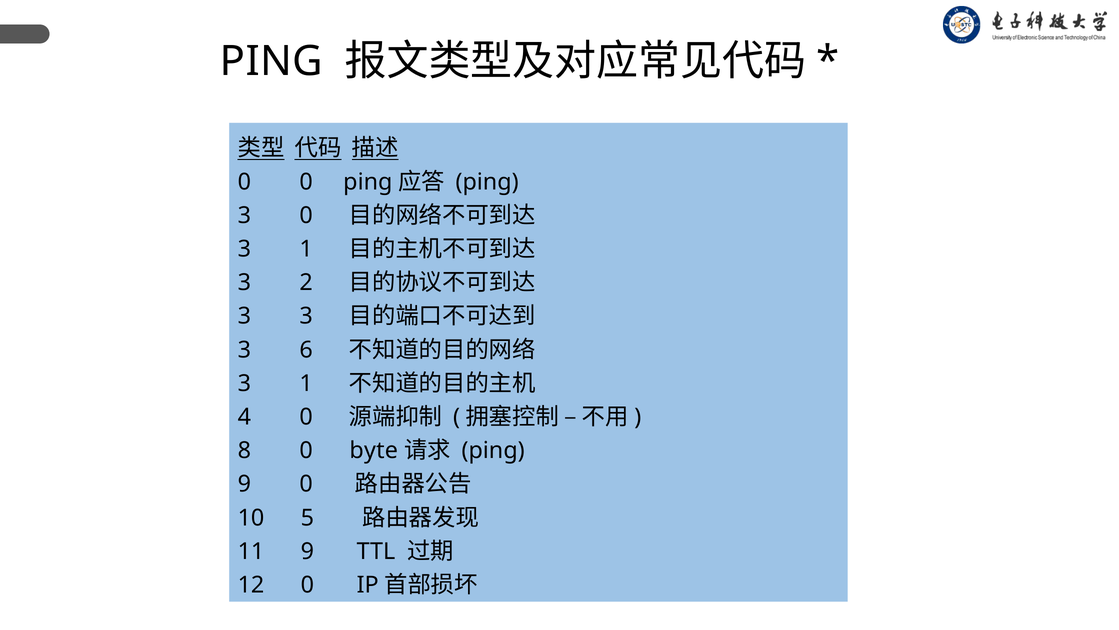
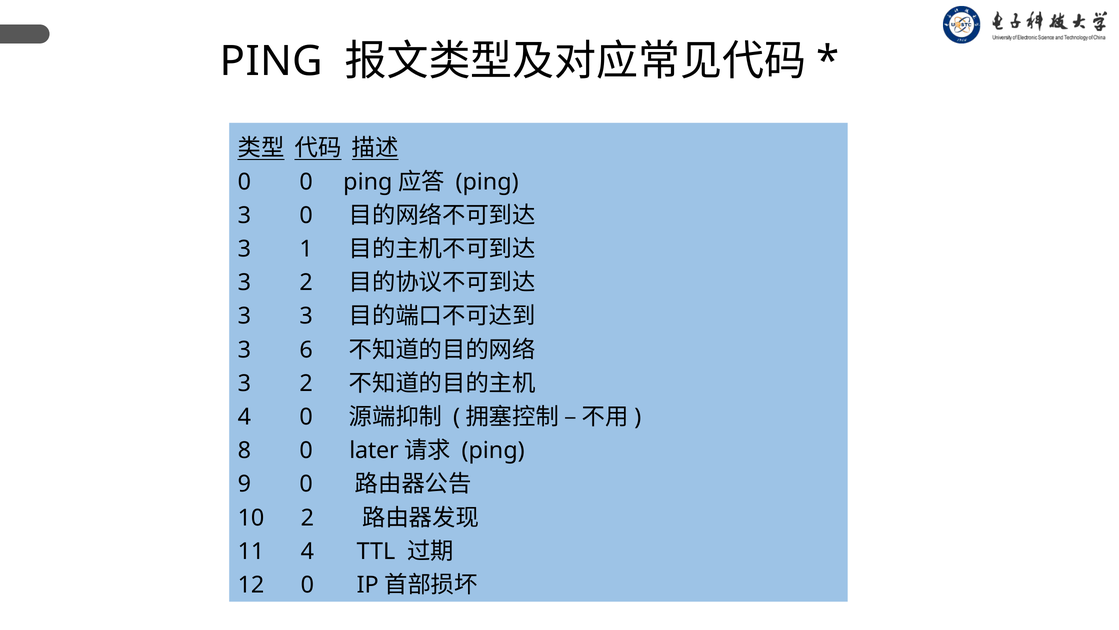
1: 1 -> 2 (306, 383)
byte: byte -> later (374, 450)
10 5: 5 -> 2 (307, 517)
11 9: 9 -> 4 (307, 551)
